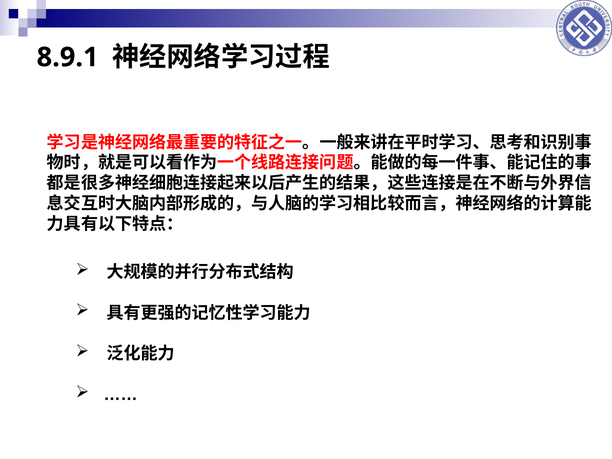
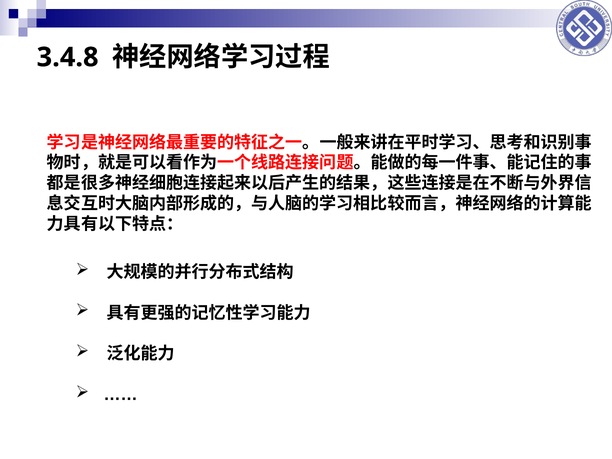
8.9.1: 8.9.1 -> 3.4.8 (68, 57)
